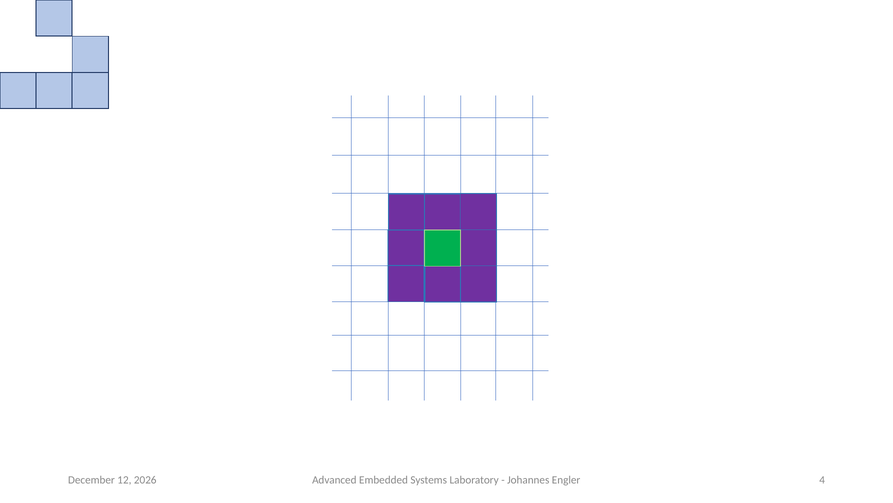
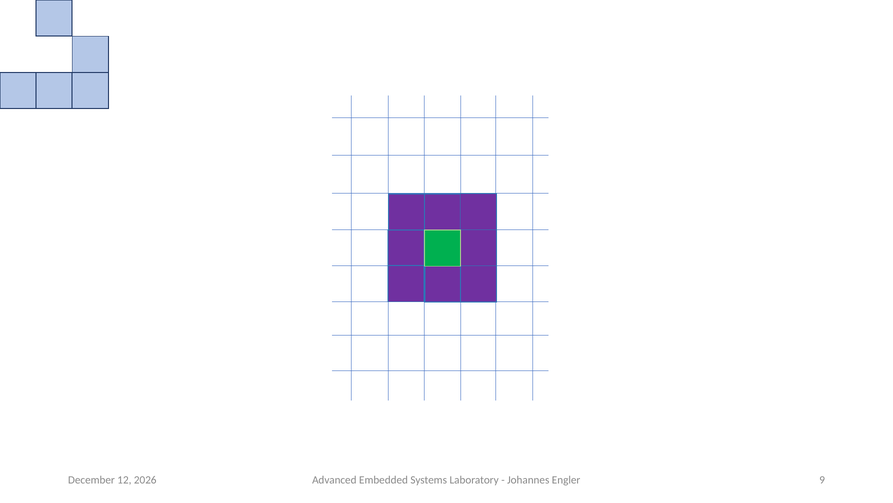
4: 4 -> 9 (822, 480)
